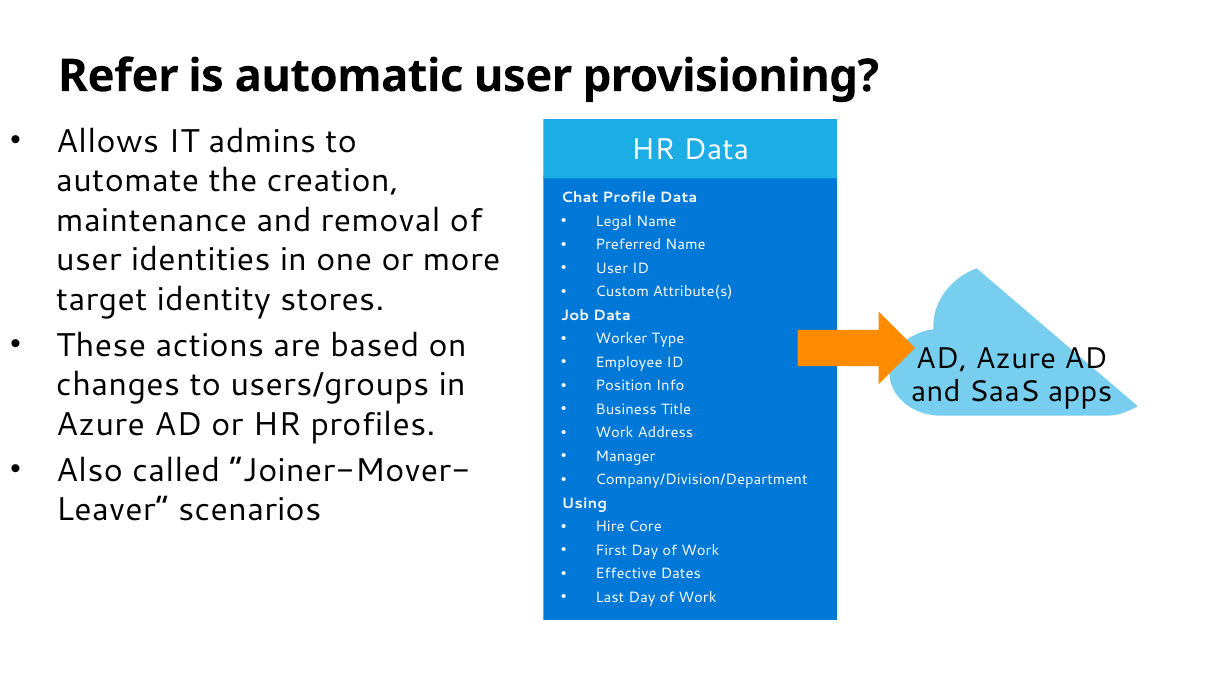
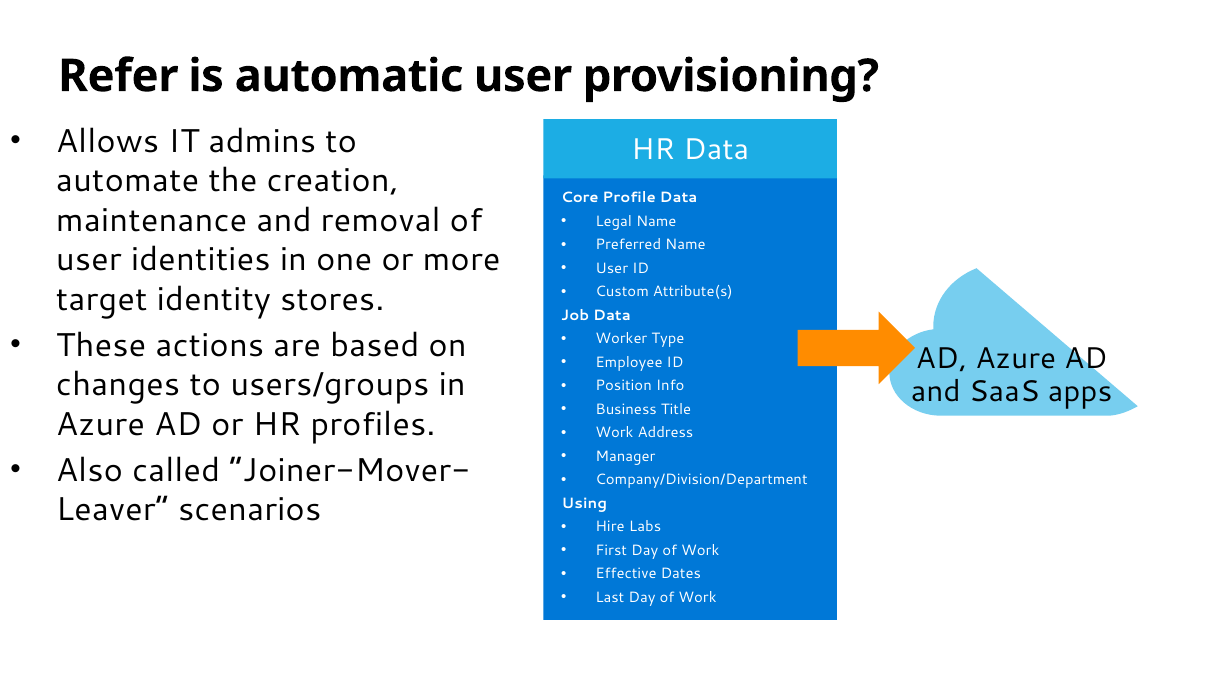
Chat: Chat -> Core (580, 198)
Core: Core -> Labs (645, 527)
